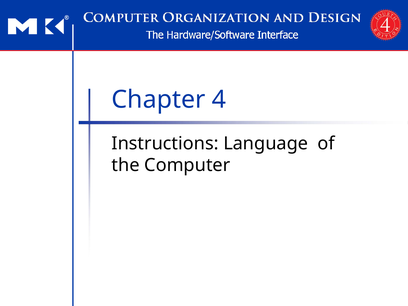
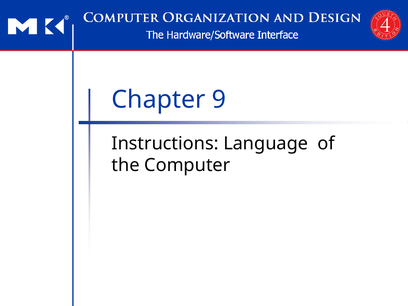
4: 4 -> 9 (219, 99)
